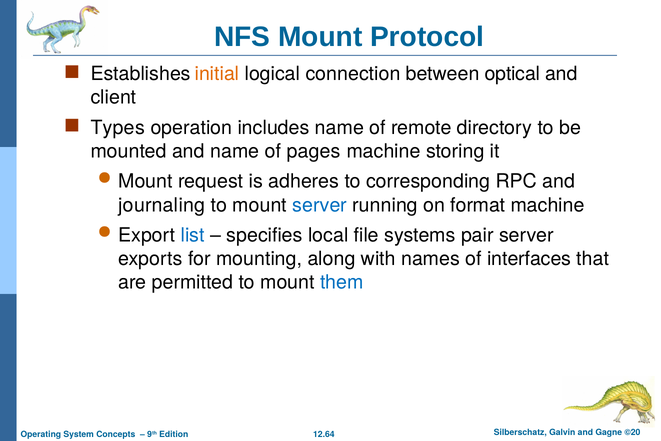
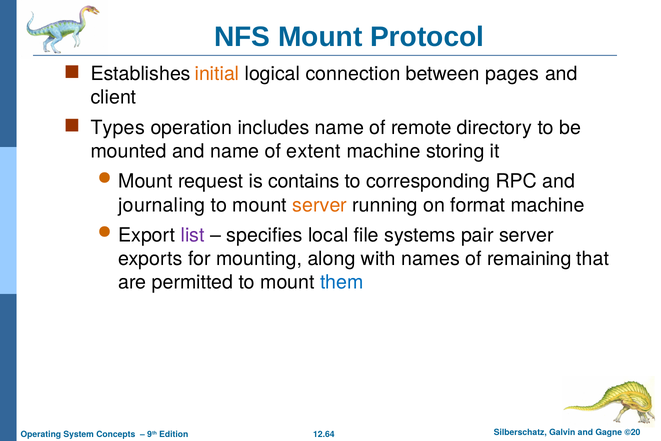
optical: optical -> pages (512, 74)
pages: pages -> extent (314, 151)
adheres: adheres -> contains (304, 181)
server colour: blue -> orange (320, 205)
list colour: blue -> purple (193, 235)
interfaces: interfaces -> remaining (529, 259)
